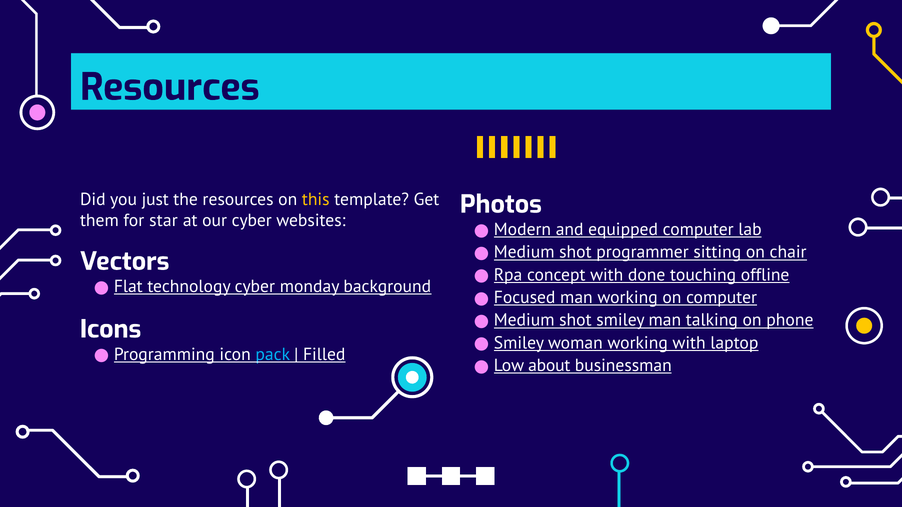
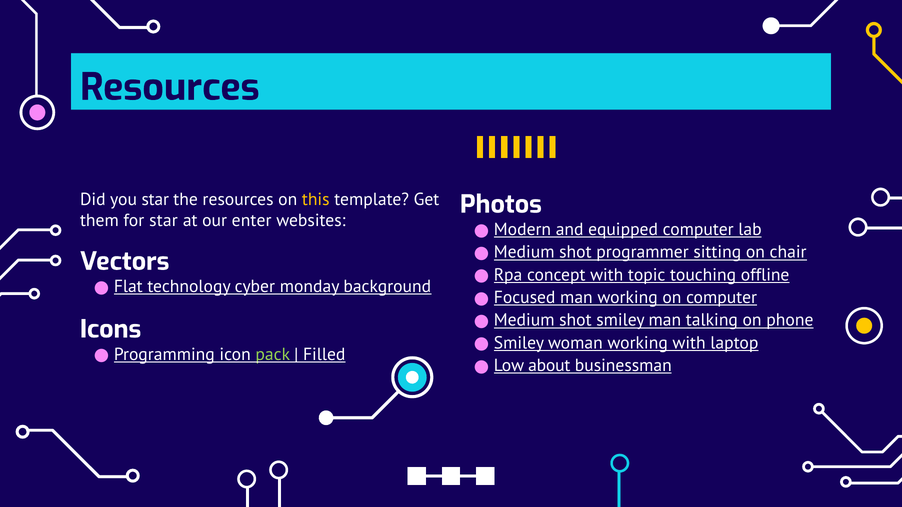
you just: just -> star (155, 200)
our cyber: cyber -> enter (252, 221)
done: done -> topic (647, 275)
pack colour: light blue -> light green (273, 355)
